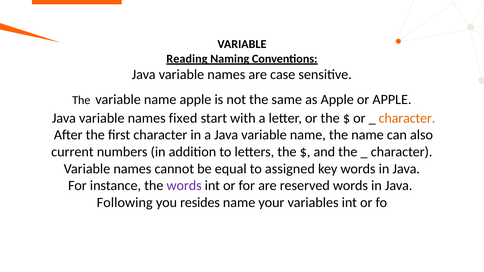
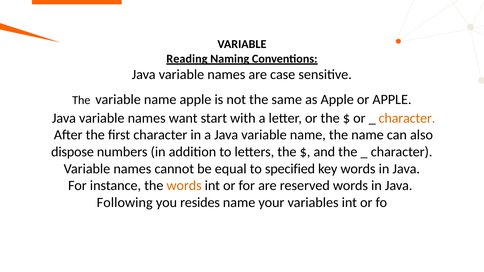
fixed: fixed -> want (183, 118)
current: current -> dispose (73, 152)
assigned: assigned -> specified (290, 169)
words colour: purple -> orange (184, 186)
